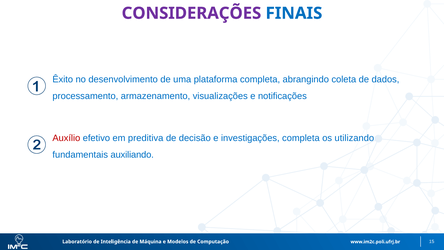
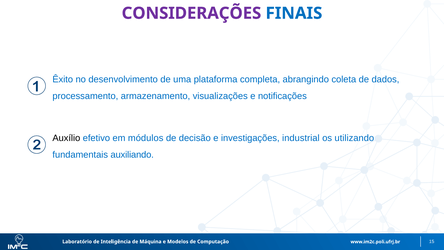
Auxílio colour: red -> black (66, 138)
preditiva: preditiva -> módulos (146, 138)
investigações completa: completa -> industrial (301, 138)
